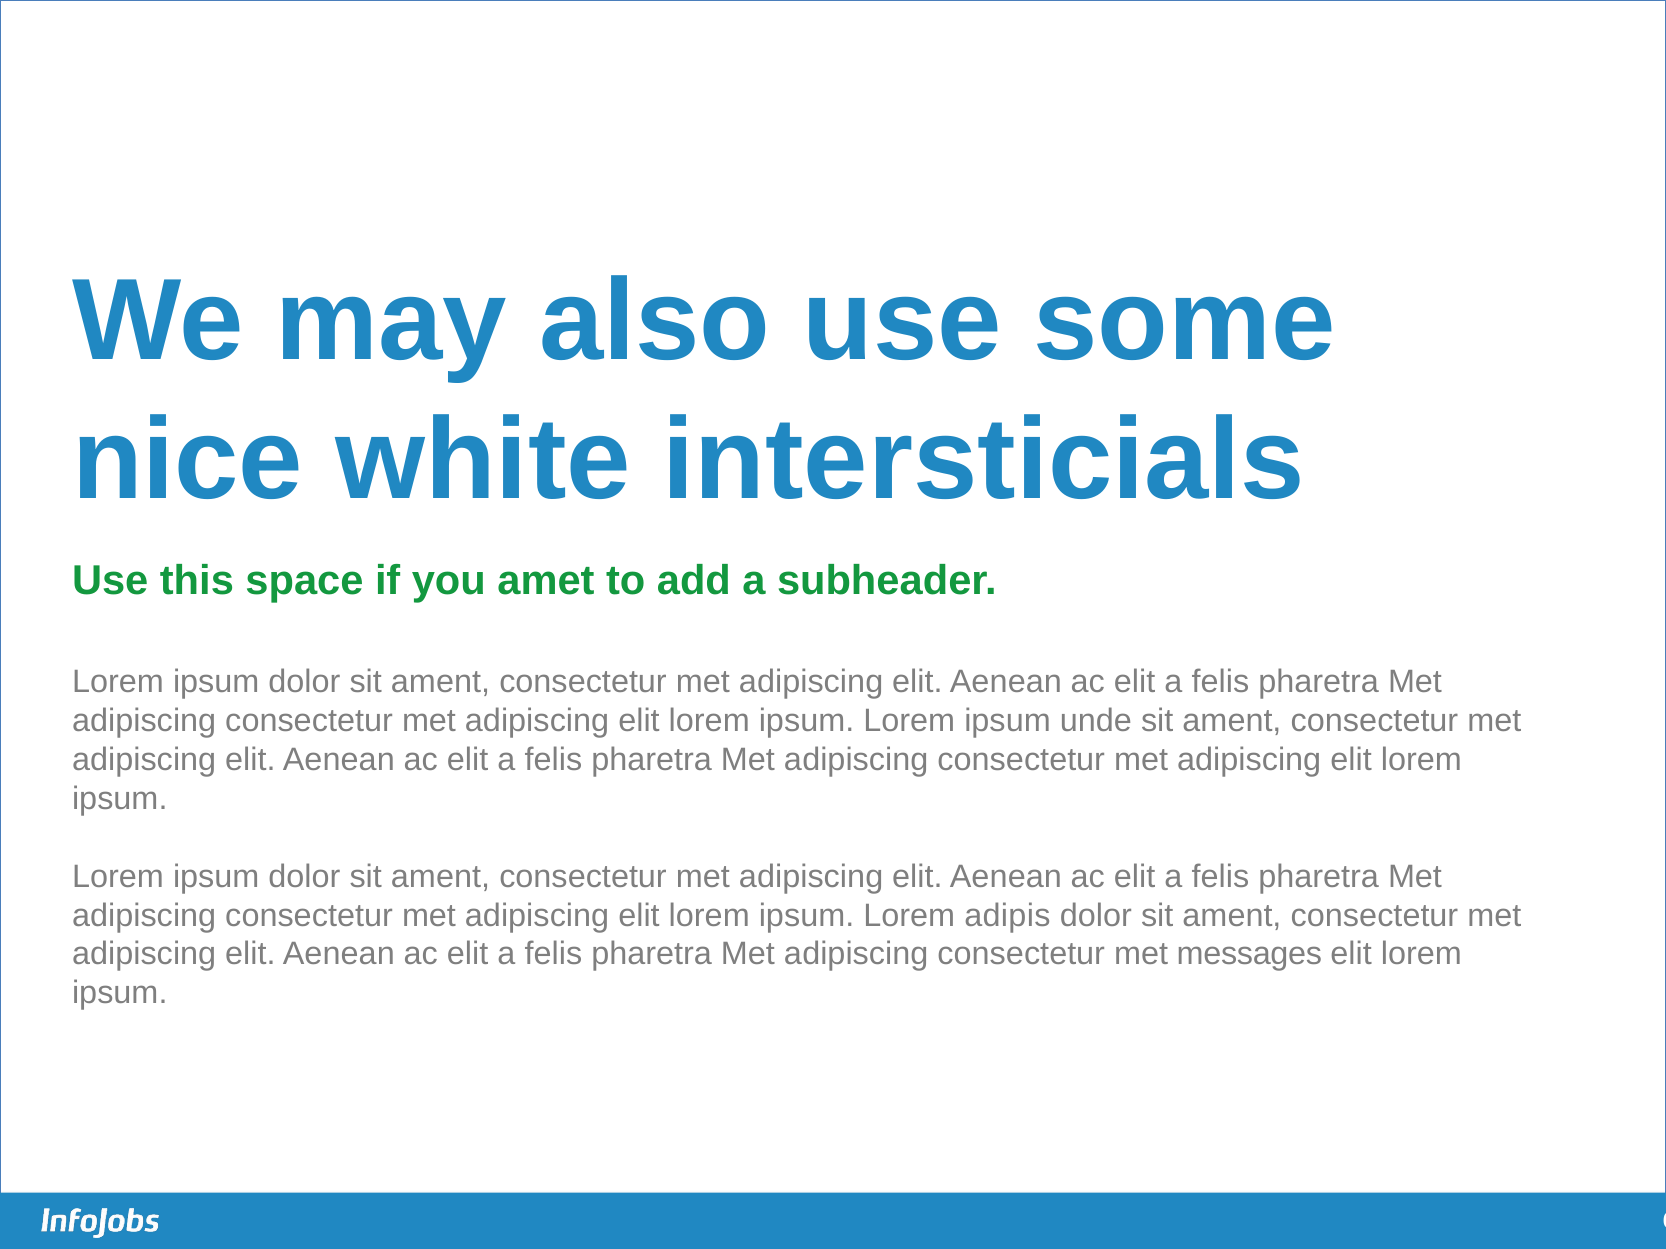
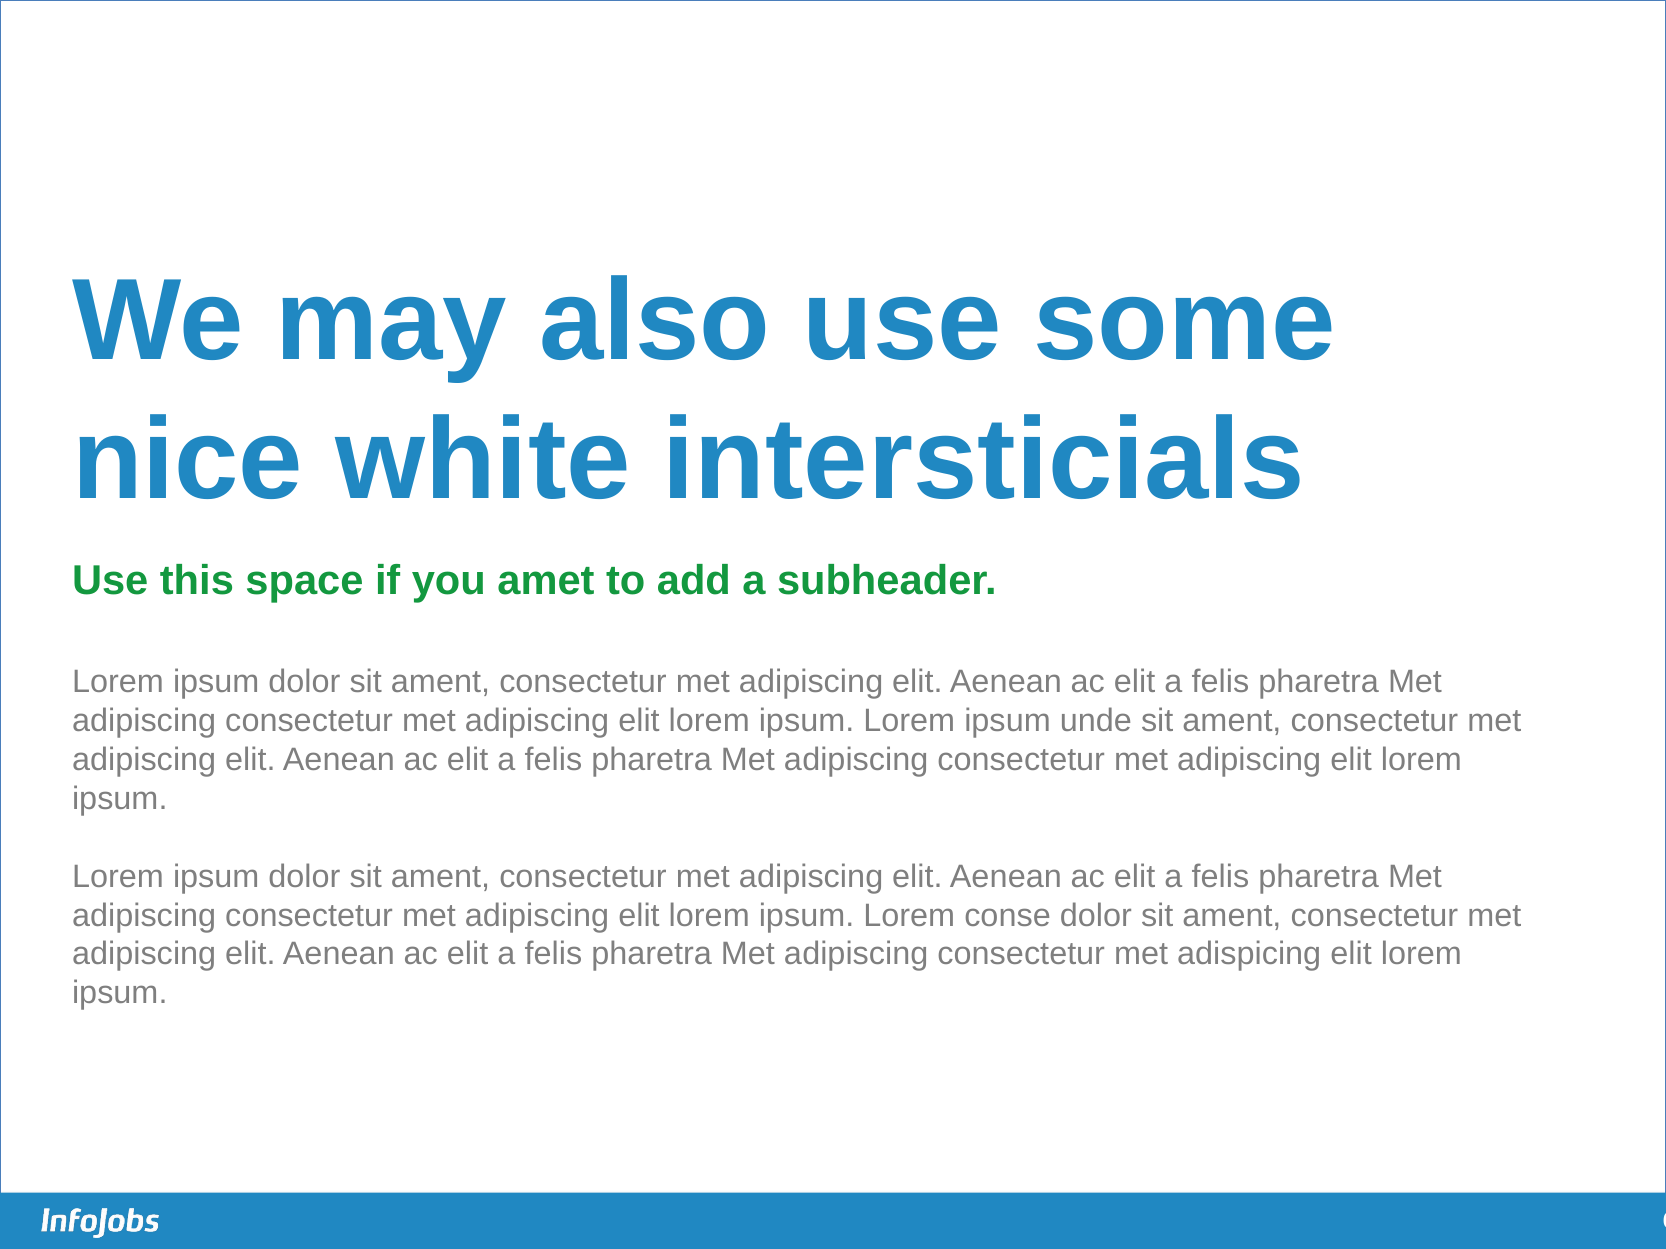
adipis: adipis -> conse (1008, 916)
messages: messages -> adispicing (1249, 955)
